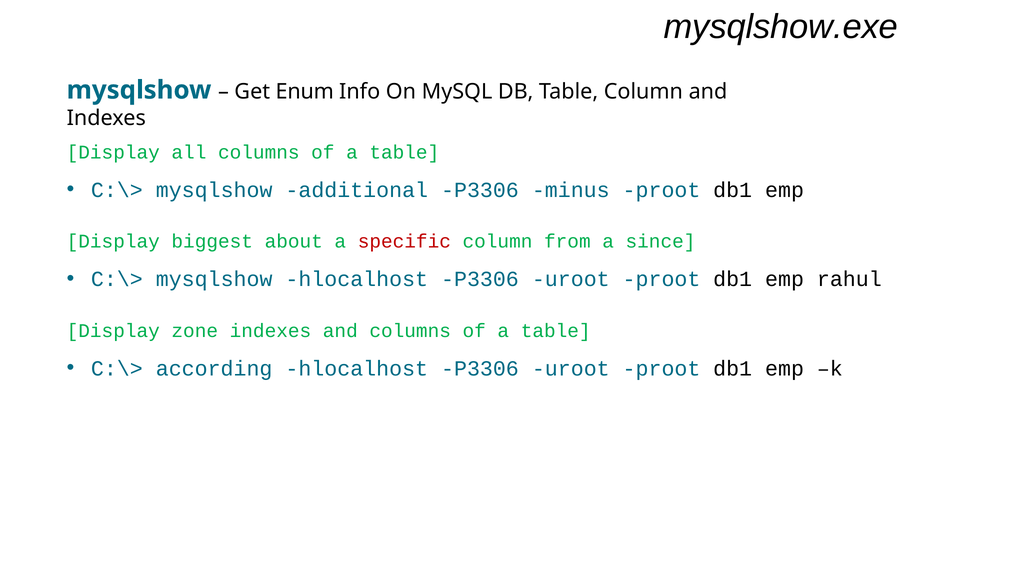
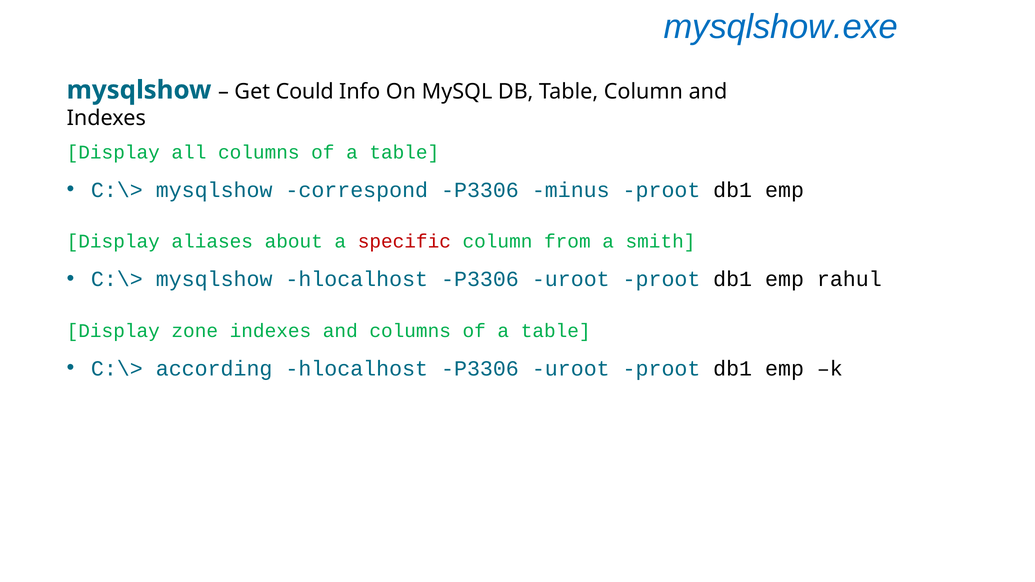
mysqlshow.exe colour: black -> blue (781, 27)
Enum: Enum -> Could (305, 92)
additional: additional -> correspond (357, 190)
biggest: biggest -> aliases (212, 242)
since: since -> smith (661, 242)
